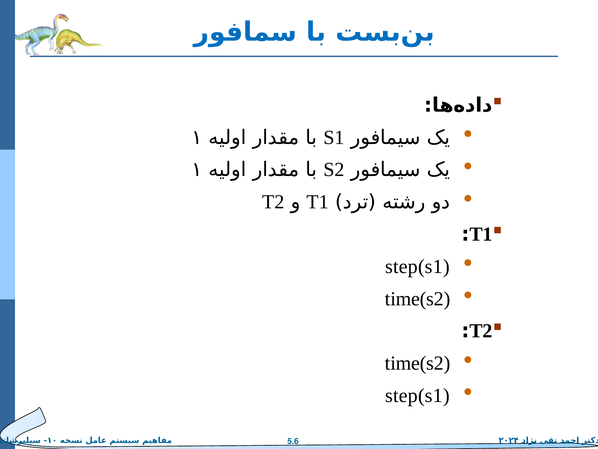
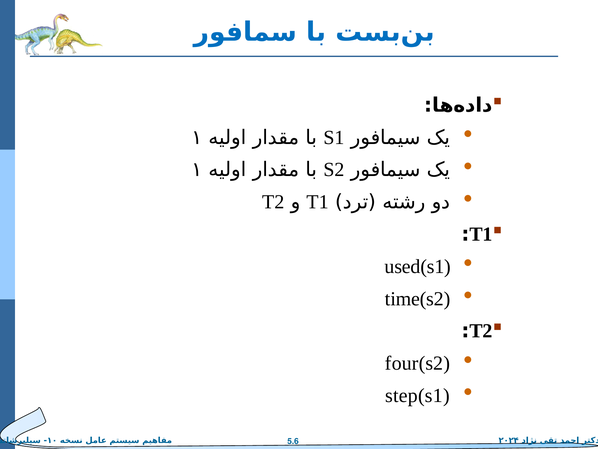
step(s1: step(s1 -> used(s1 (418, 266)
time(s2: time(s2 -> four(s2 (418, 363)
